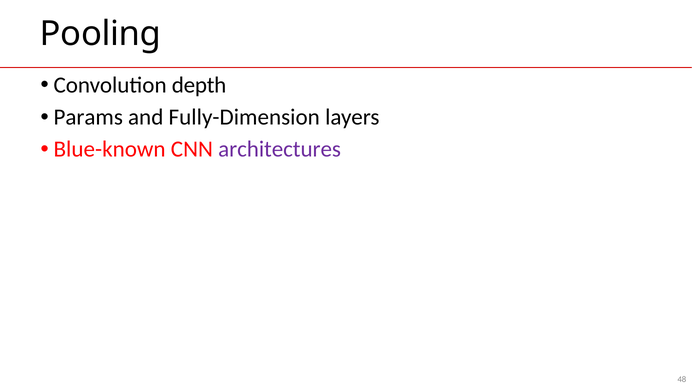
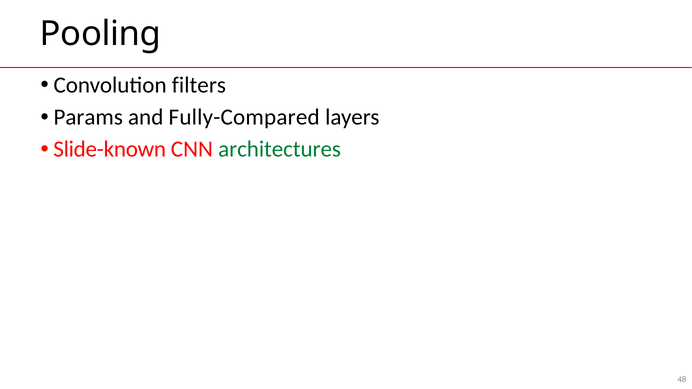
depth: depth -> filters (199, 85)
Fully-Dimension: Fully-Dimension -> Fully-Compared (244, 117)
Blue-known: Blue-known -> Slide-known (110, 149)
architectures colour: purple -> green (280, 149)
